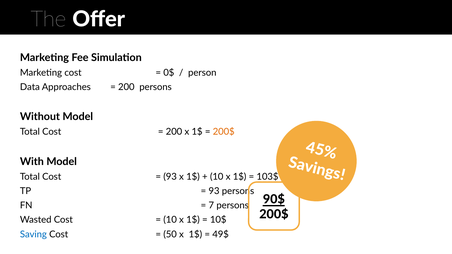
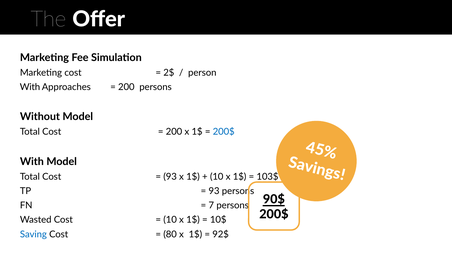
0$: 0$ -> 2$ (169, 73)
Data: Data -> With (30, 87)
200$ colour: orange -> blue (224, 132)
50: 50 -> 80 (170, 235)
49$: 49$ -> 92$ (221, 235)
